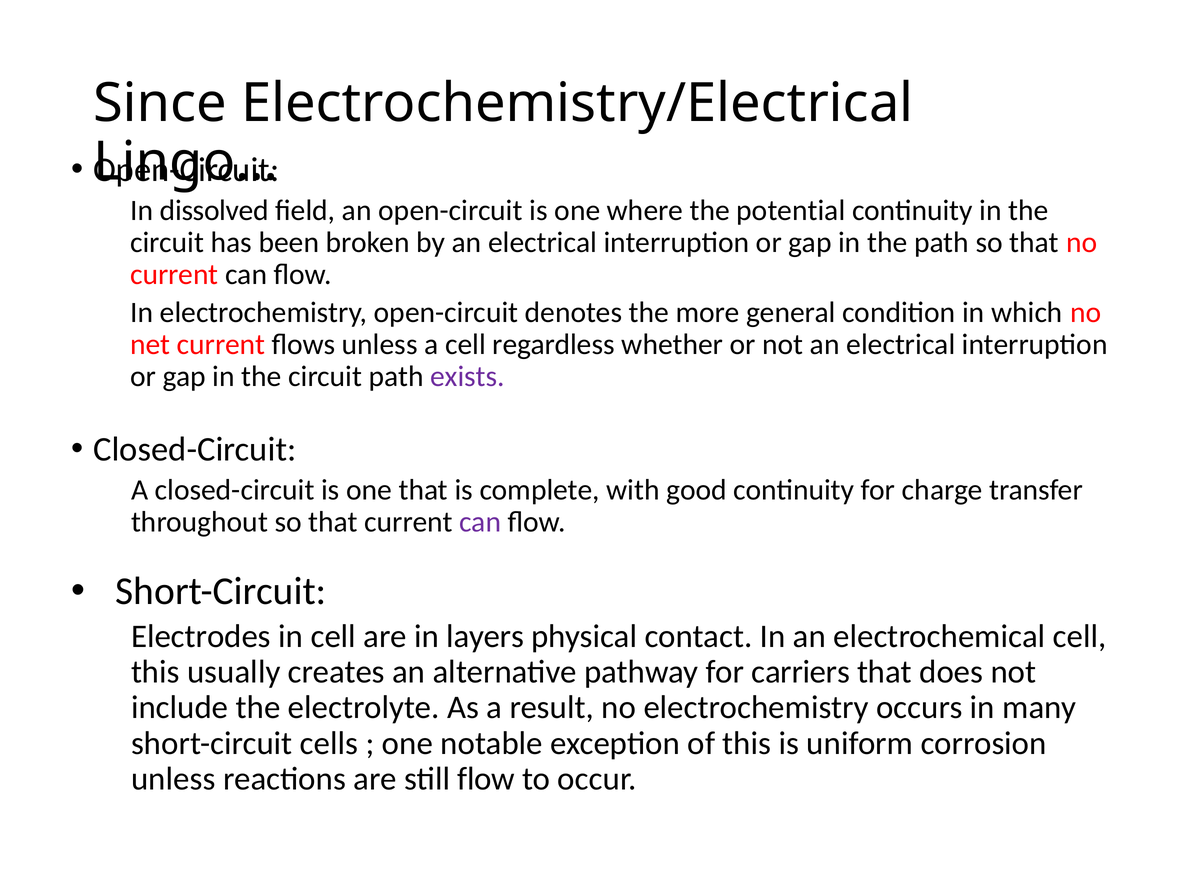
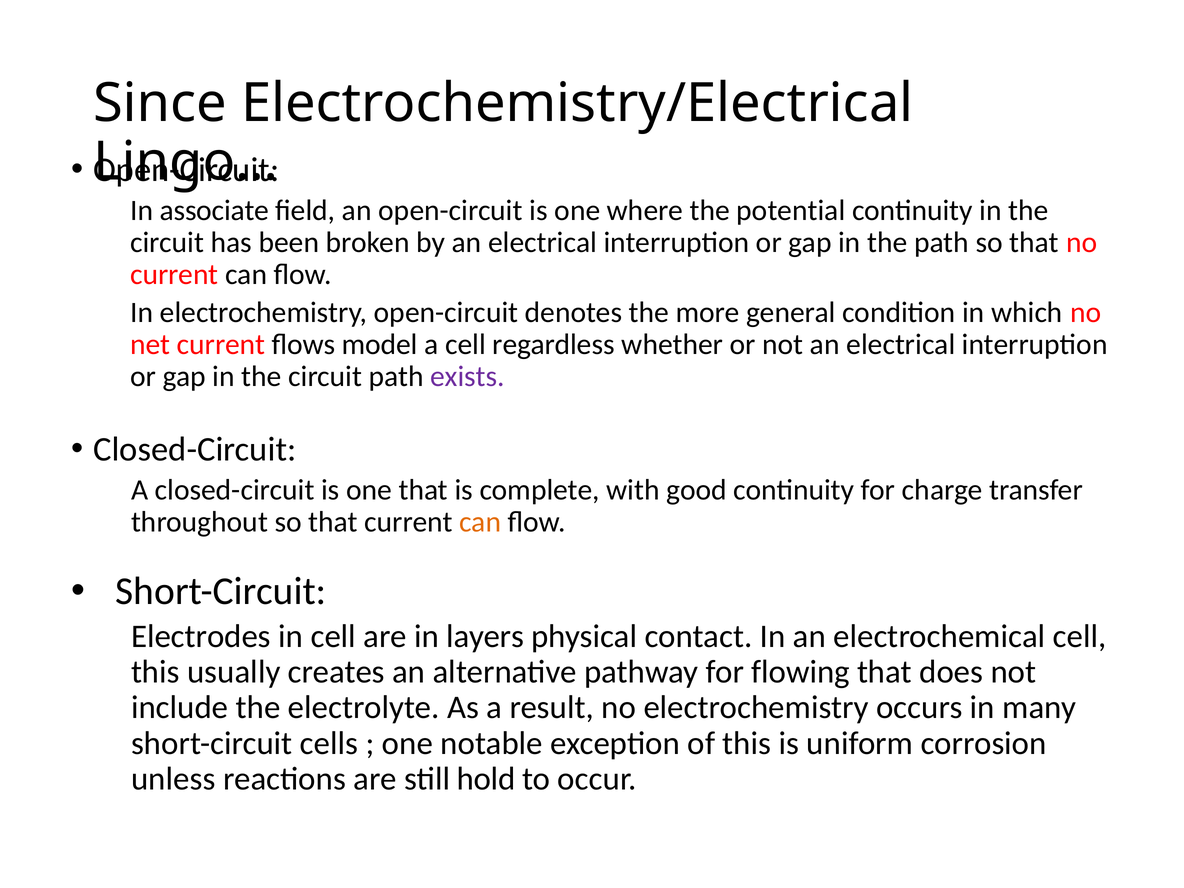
dissolved: dissolved -> associate (214, 211)
flows unless: unless -> model (380, 345)
can colour: purple -> orange (480, 522)
carriers: carriers -> flowing (801, 672)
still flow: flow -> hold (486, 779)
